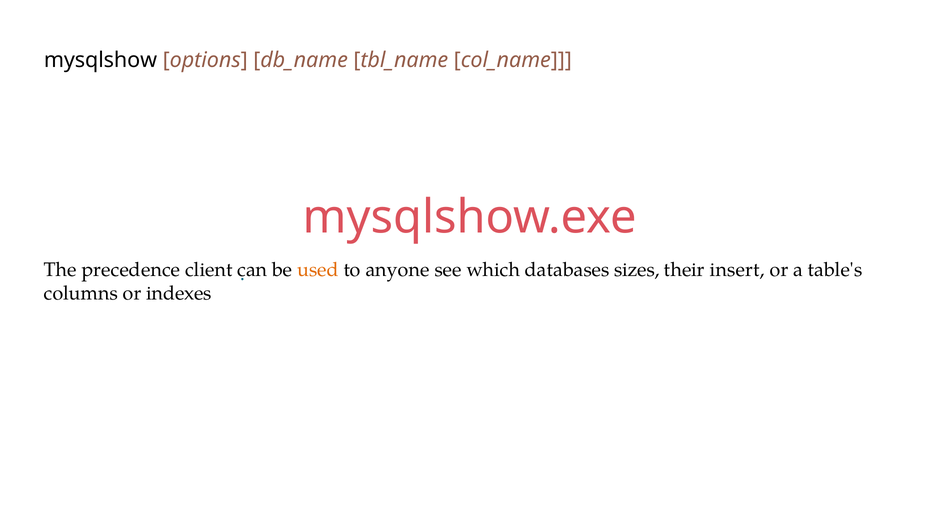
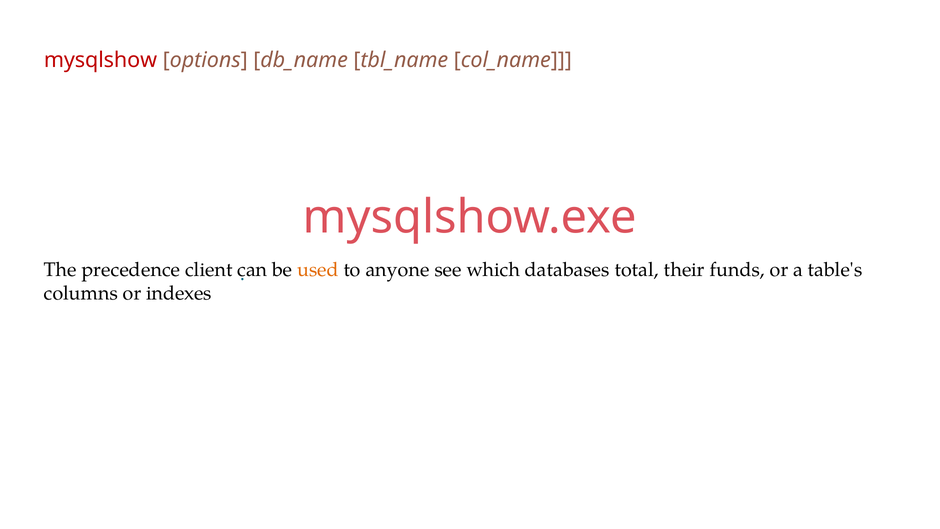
mysqlshow colour: black -> red (100, 60)
sizes: sizes -> total (637, 270)
insert: insert -> funds (737, 270)
